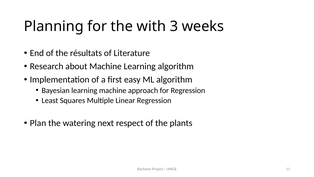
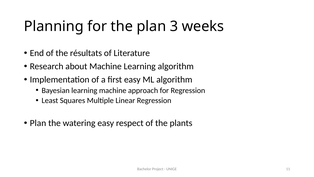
the with: with -> plan (151, 26)
watering next: next -> easy (106, 123)
